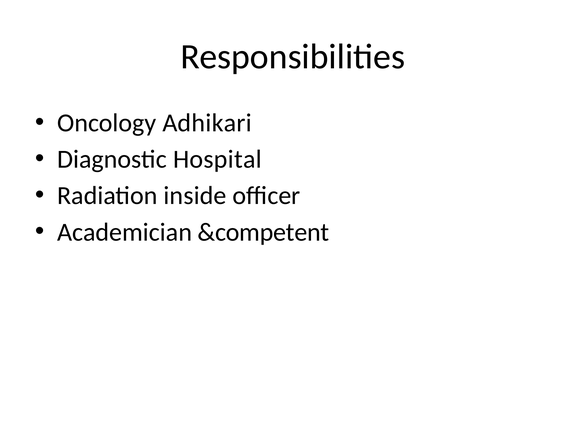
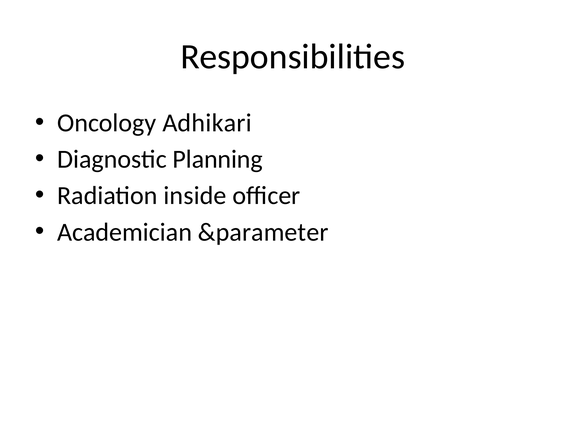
Hospital: Hospital -> Planning (218, 159)
&competent: &competent -> &parameter (263, 232)
